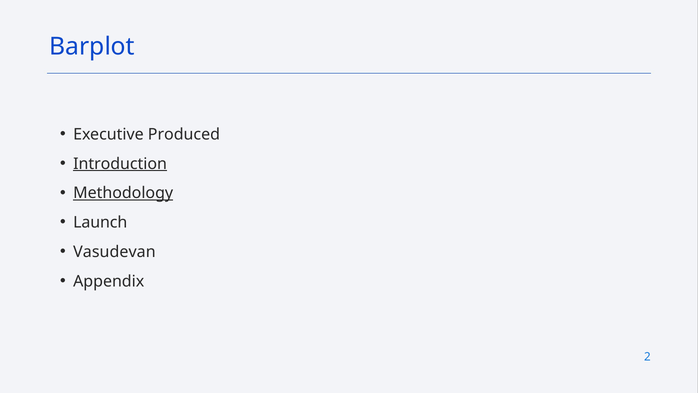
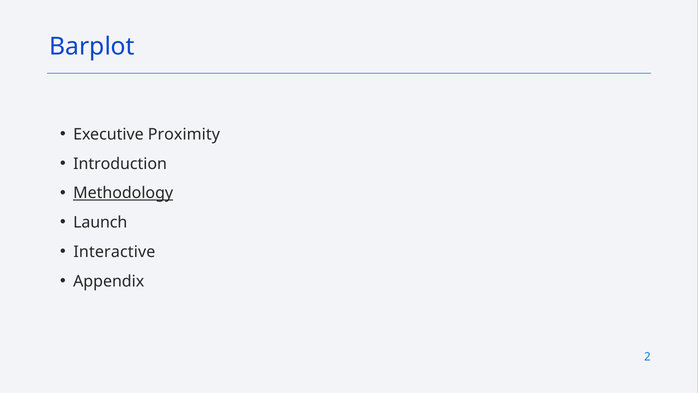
Produced: Produced -> Proximity (184, 134)
Introduction underline: present -> none (120, 164)
Vasudevan: Vasudevan -> Interactive (114, 252)
